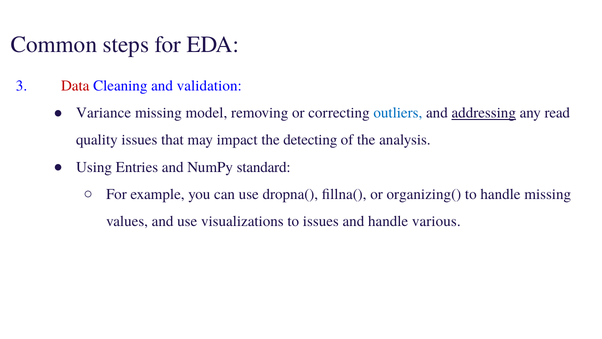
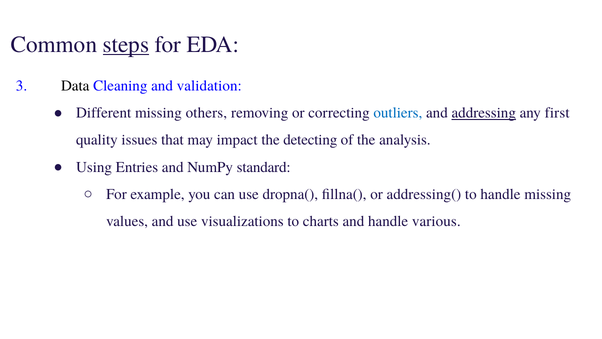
steps underline: none -> present (126, 45)
Data colour: red -> black (75, 86)
Variance: Variance -> Different (104, 113)
model: model -> others (206, 113)
read: read -> first (557, 113)
organizing(: organizing( -> addressing( (424, 194)
to issues: issues -> charts (321, 221)
